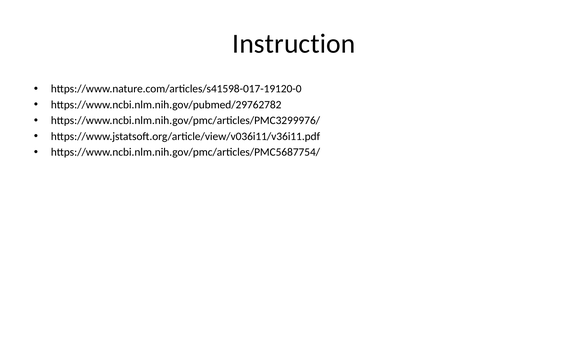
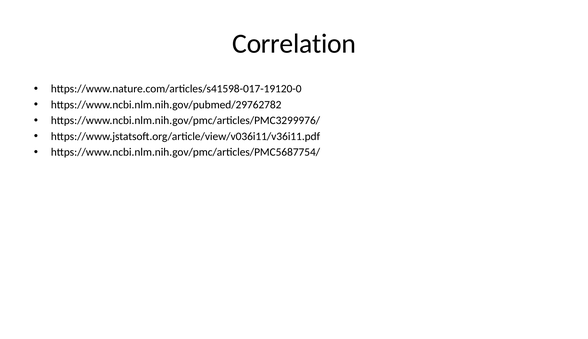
Instruction: Instruction -> Correlation (294, 44)
